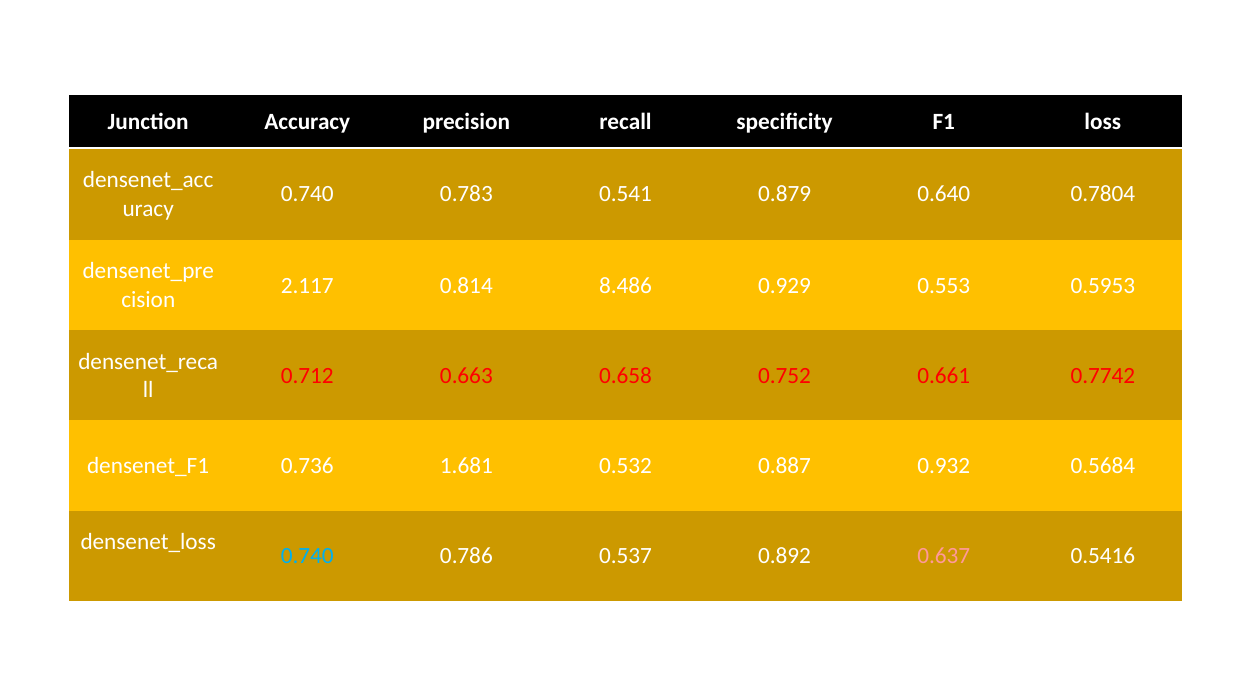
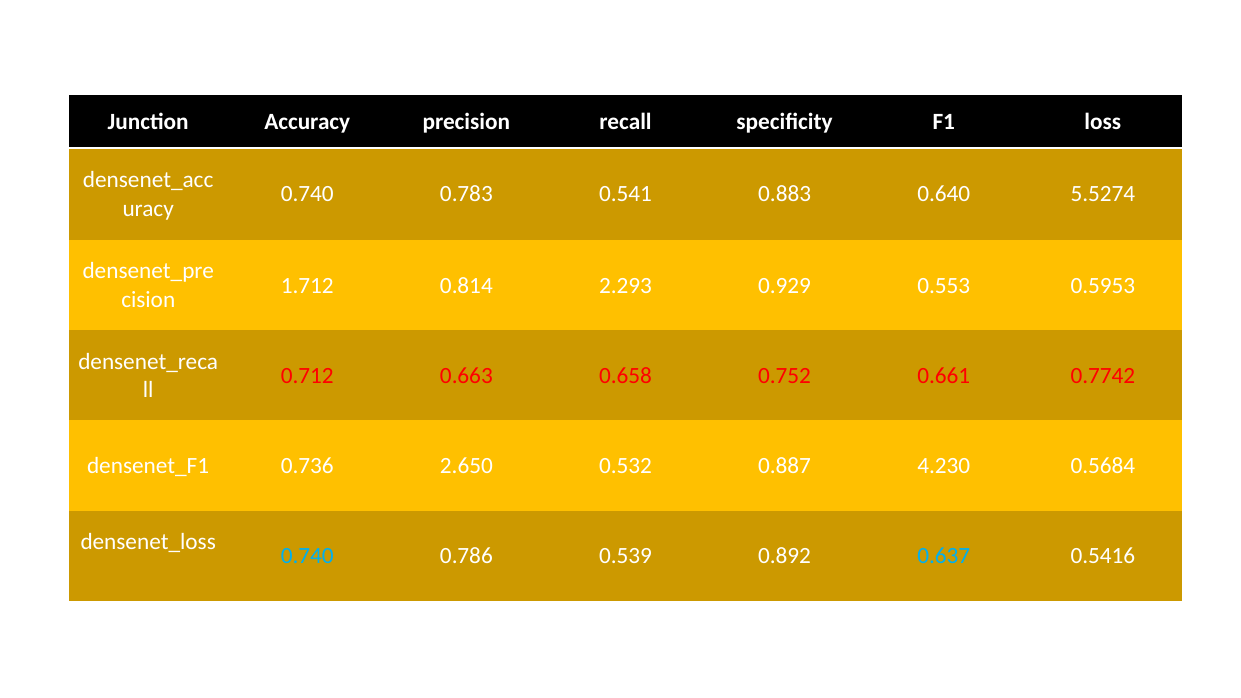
0.879: 0.879 -> 0.883 (785, 194)
0.7804: 0.7804 -> 5.5274 (1103, 194)
2.117: 2.117 -> 1.712 (307, 285)
8.486: 8.486 -> 2.293 (626, 285)
1.681: 1.681 -> 2.650 (466, 466)
0.932: 0.932 -> 4.230 (944, 466)
0.537: 0.537 -> 0.539 (626, 556)
0.637 colour: pink -> light blue (944, 556)
